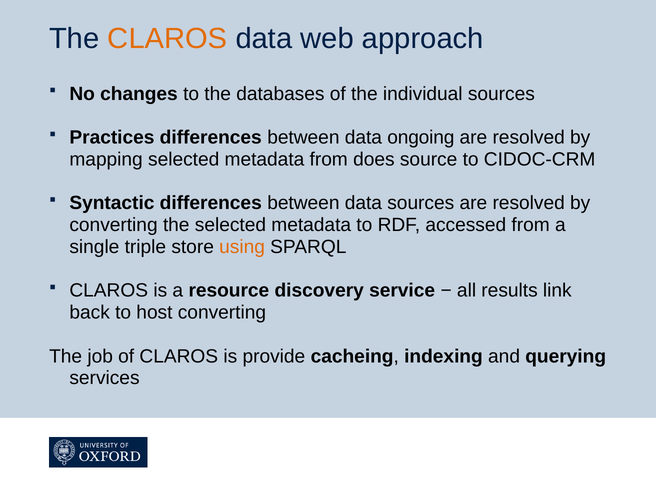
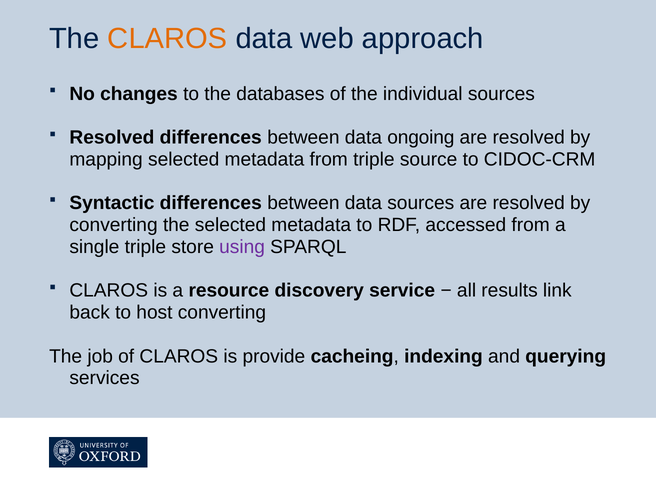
Practices: Practices -> Resolved (112, 137)
from does: does -> triple (374, 159)
using colour: orange -> purple (242, 247)
